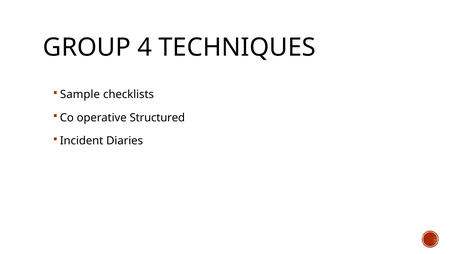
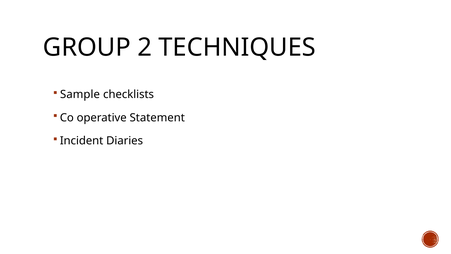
4: 4 -> 2 (145, 48)
Structured: Structured -> Statement (157, 118)
